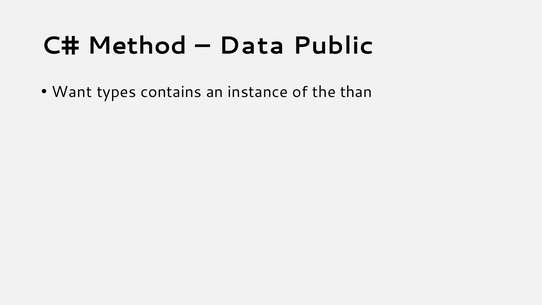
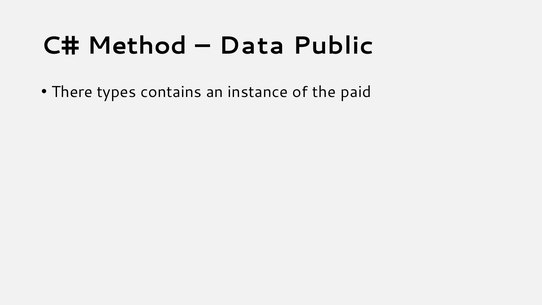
Want: Want -> There (72, 92)
than: than -> paid (356, 92)
